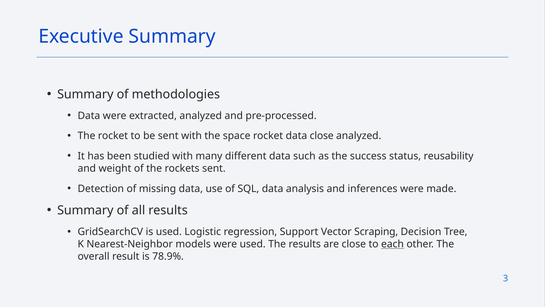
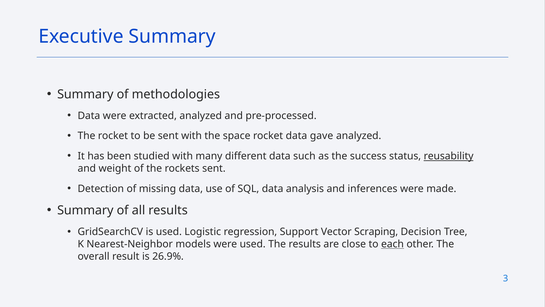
data close: close -> gave (322, 136)
reusability underline: none -> present (449, 156)
78.9%: 78.9% -> 26.9% (168, 256)
